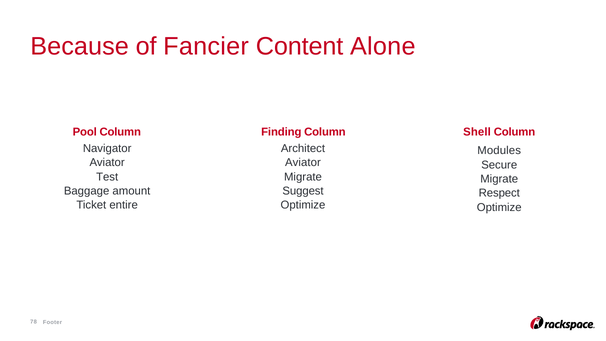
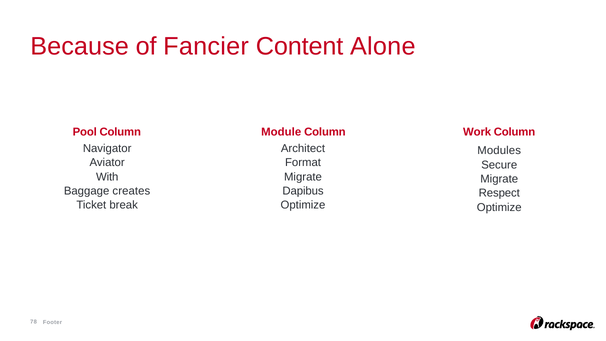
Finding: Finding -> Module (281, 132)
Shell: Shell -> Work (477, 132)
Aviator: Aviator -> Format (303, 163)
Test: Test -> With (107, 177)
amount: amount -> creates (131, 191)
Suggest: Suggest -> Dapibus (303, 191)
entire: entire -> break (124, 205)
